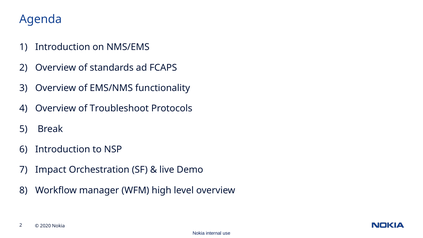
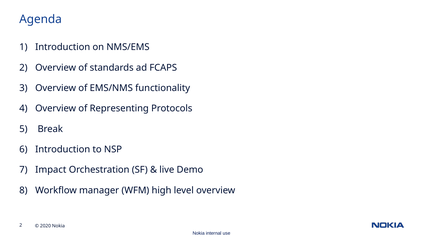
Troubleshoot: Troubleshoot -> Representing (119, 108)
